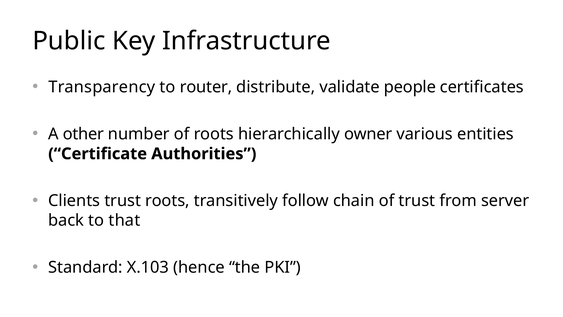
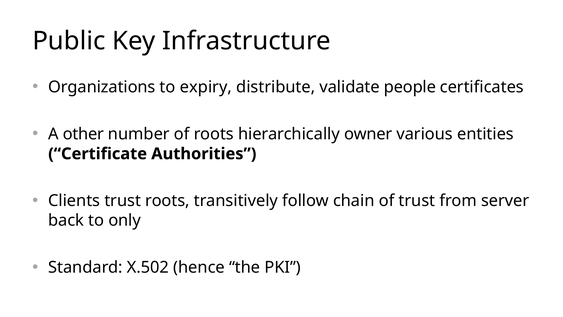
Transparency: Transparency -> Organizations (102, 87)
router: router -> expiry (206, 87)
that: that -> only (125, 220)
X.103: X.103 -> X.502 (148, 267)
